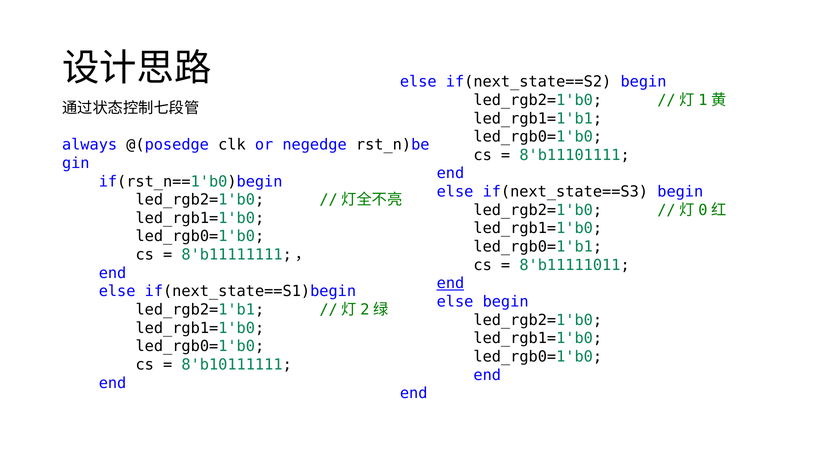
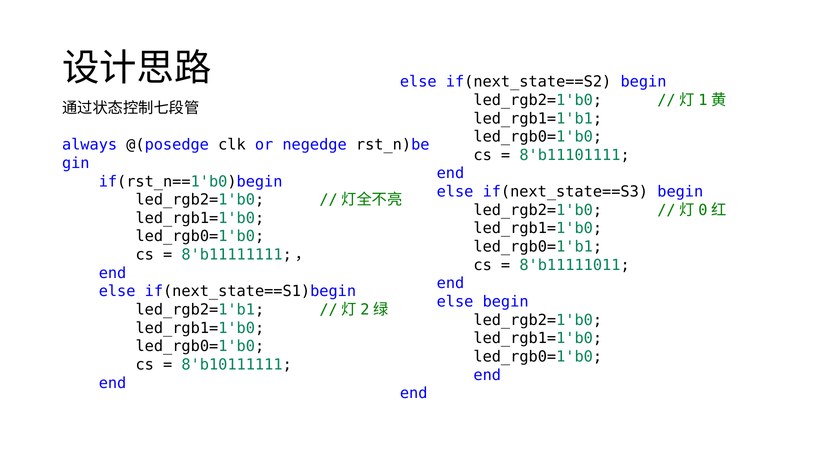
end underline: present -> none (450, 284)
